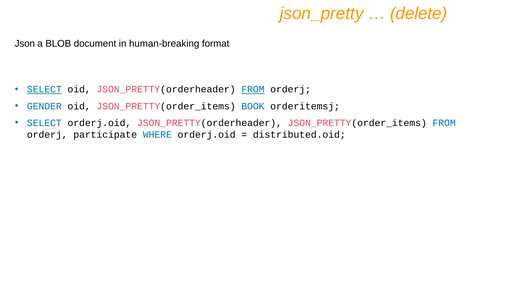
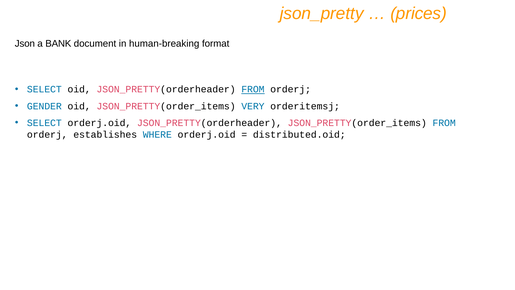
delete: delete -> prices (419, 13)
BLOB: BLOB -> BANK (58, 44)
SELECT underline: present -> none (44, 89)
BOOK: BOOK -> VERY (253, 106)
participate: participate -> establishes (105, 134)
